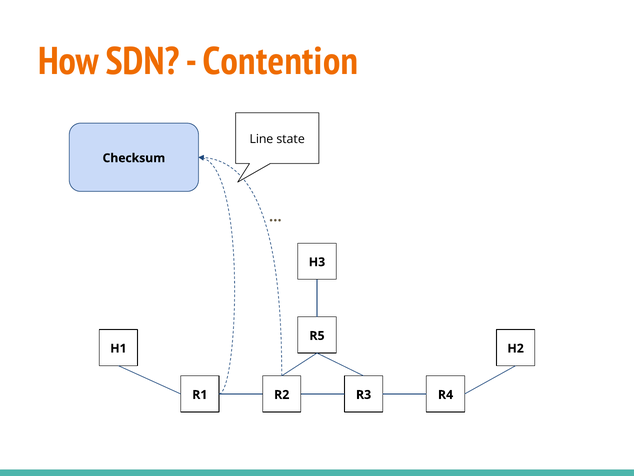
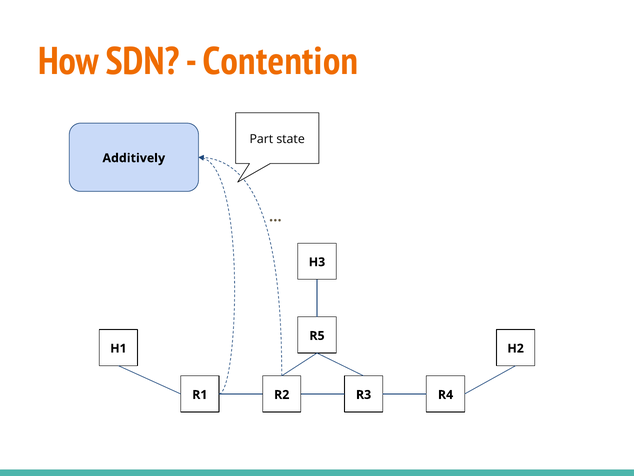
Line: Line -> Part (261, 139)
Checksum: Checksum -> Additively (134, 158)
